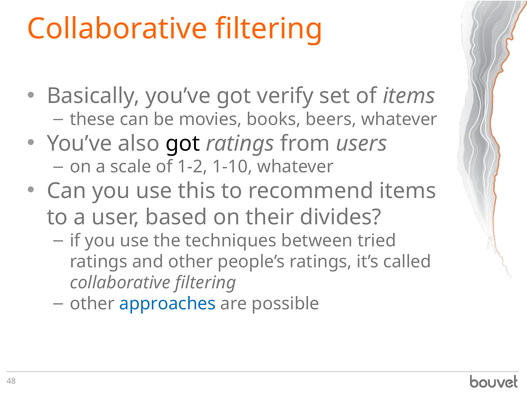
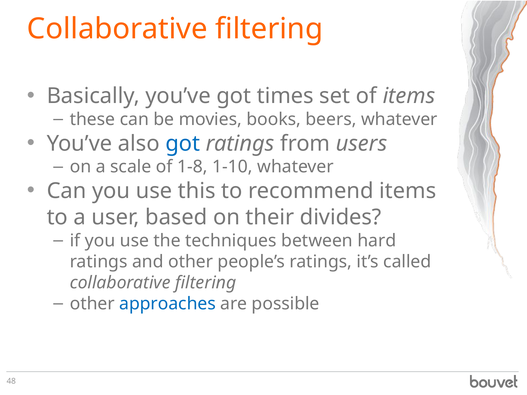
verify: verify -> times (285, 96)
got colour: black -> blue (183, 144)
1-2: 1-2 -> 1-8 (192, 167)
tried: tried -> hard (377, 241)
